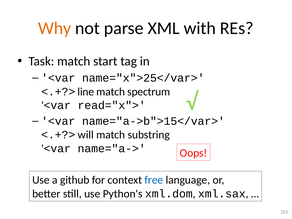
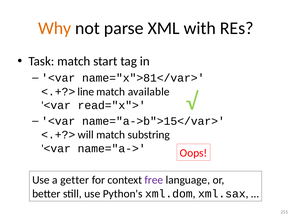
name="x">25</var>: name="x">25</var> -> name="x">81</var> (143, 78)
spectrum: spectrum -> available (149, 92)
github: github -> getter (75, 180)
free colour: blue -> purple (154, 180)
